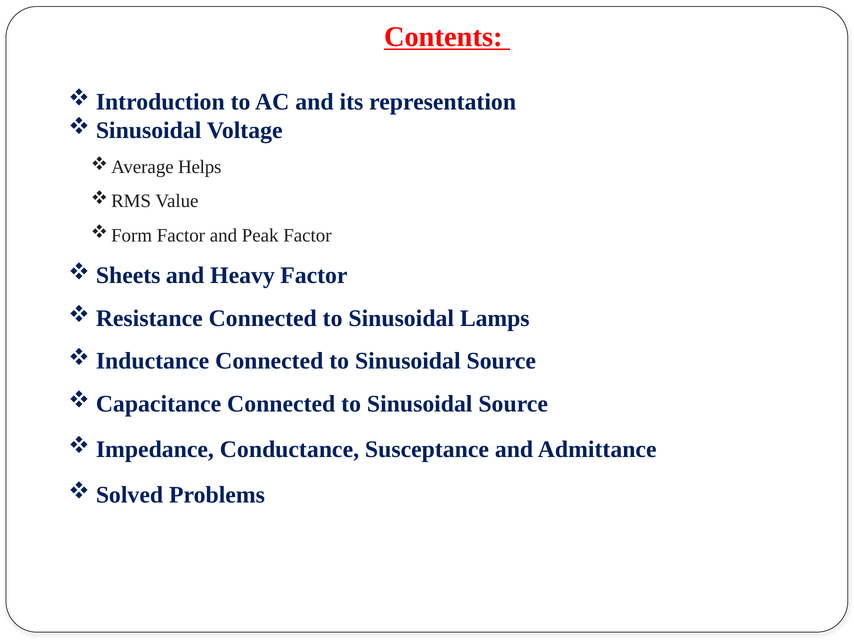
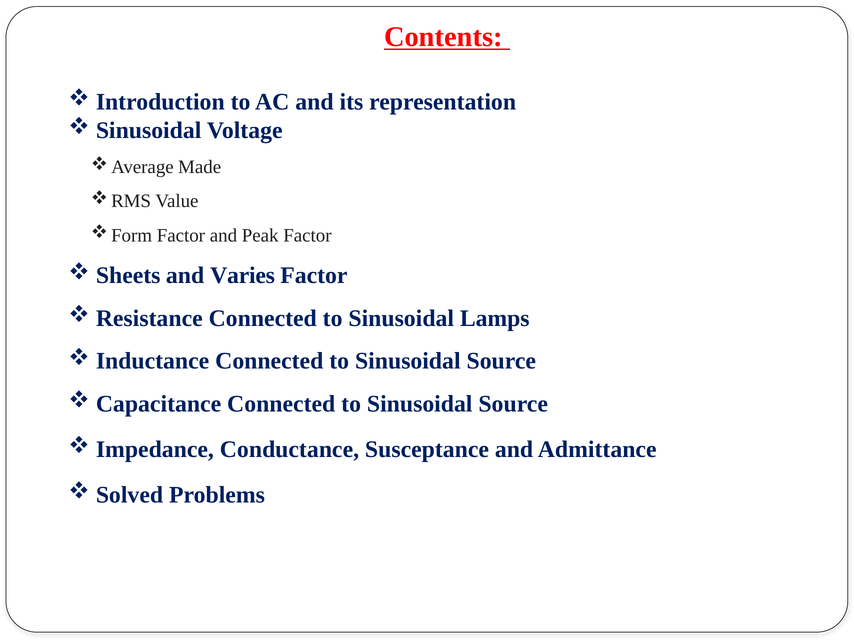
Helps: Helps -> Made (200, 167)
Heavy: Heavy -> Varies (243, 275)
